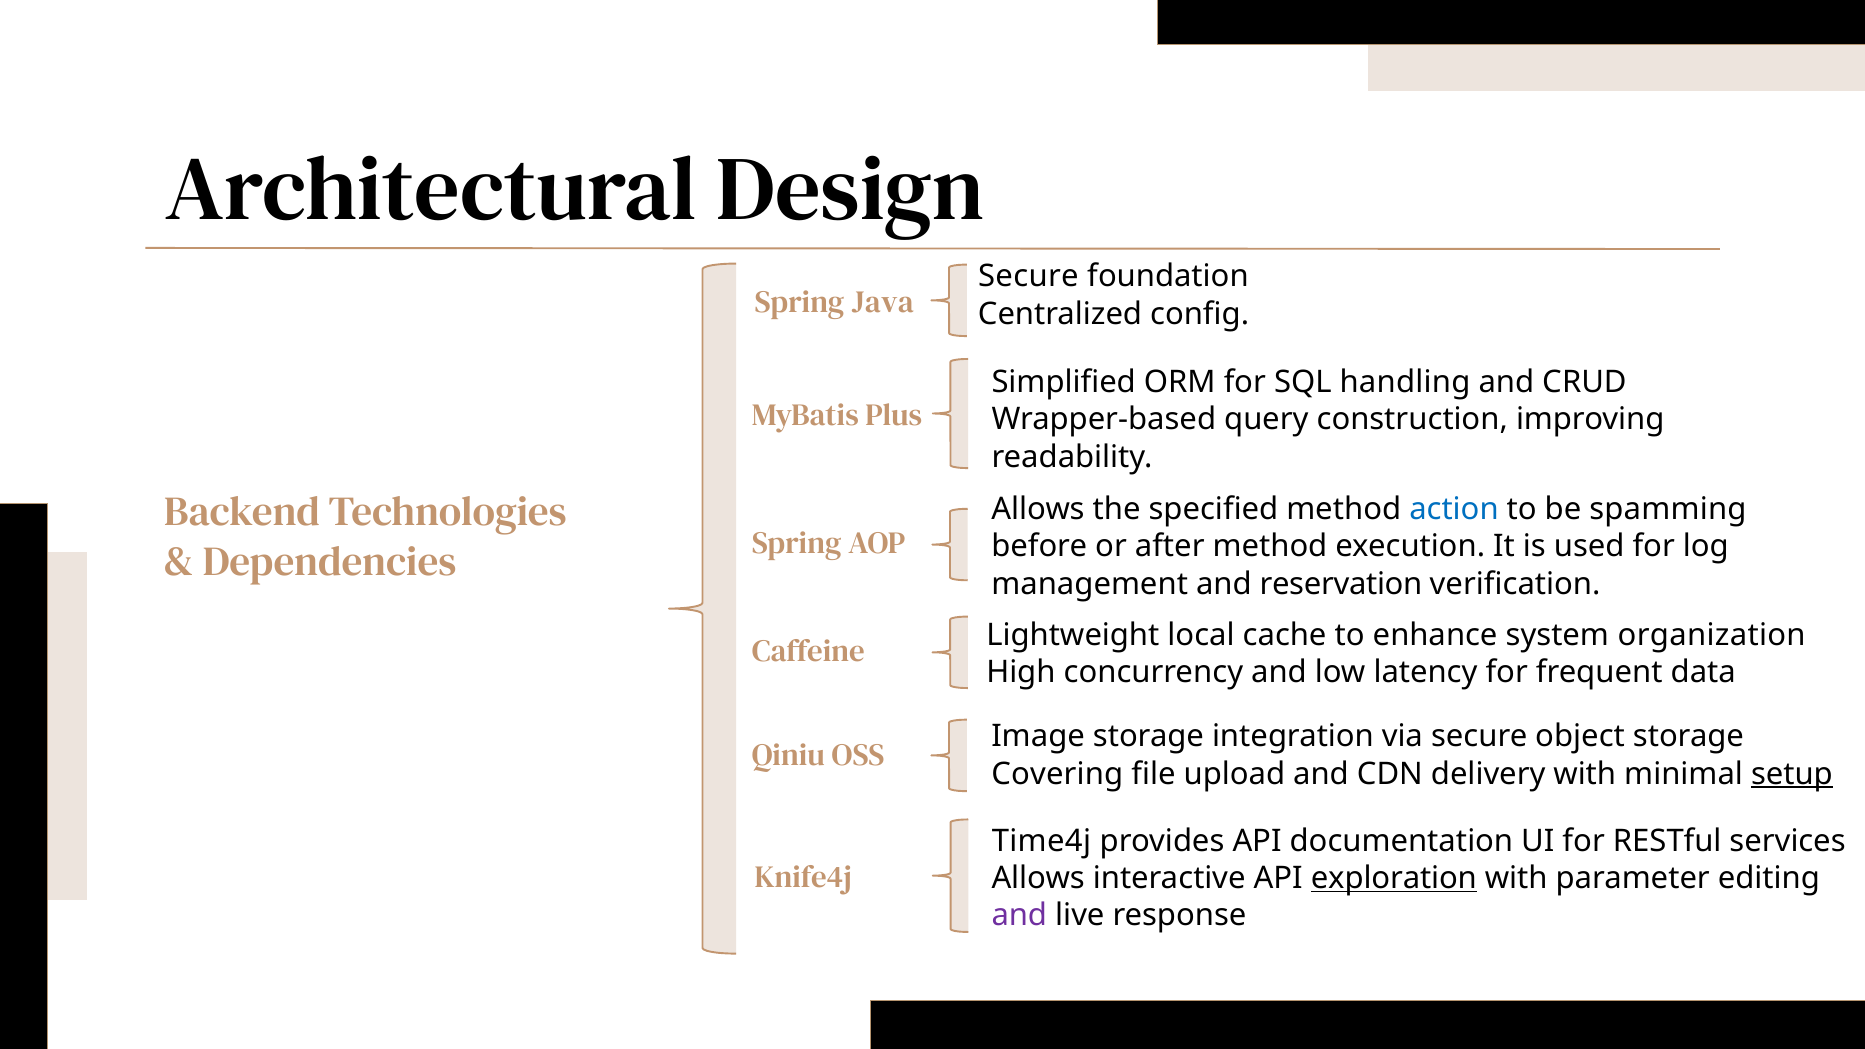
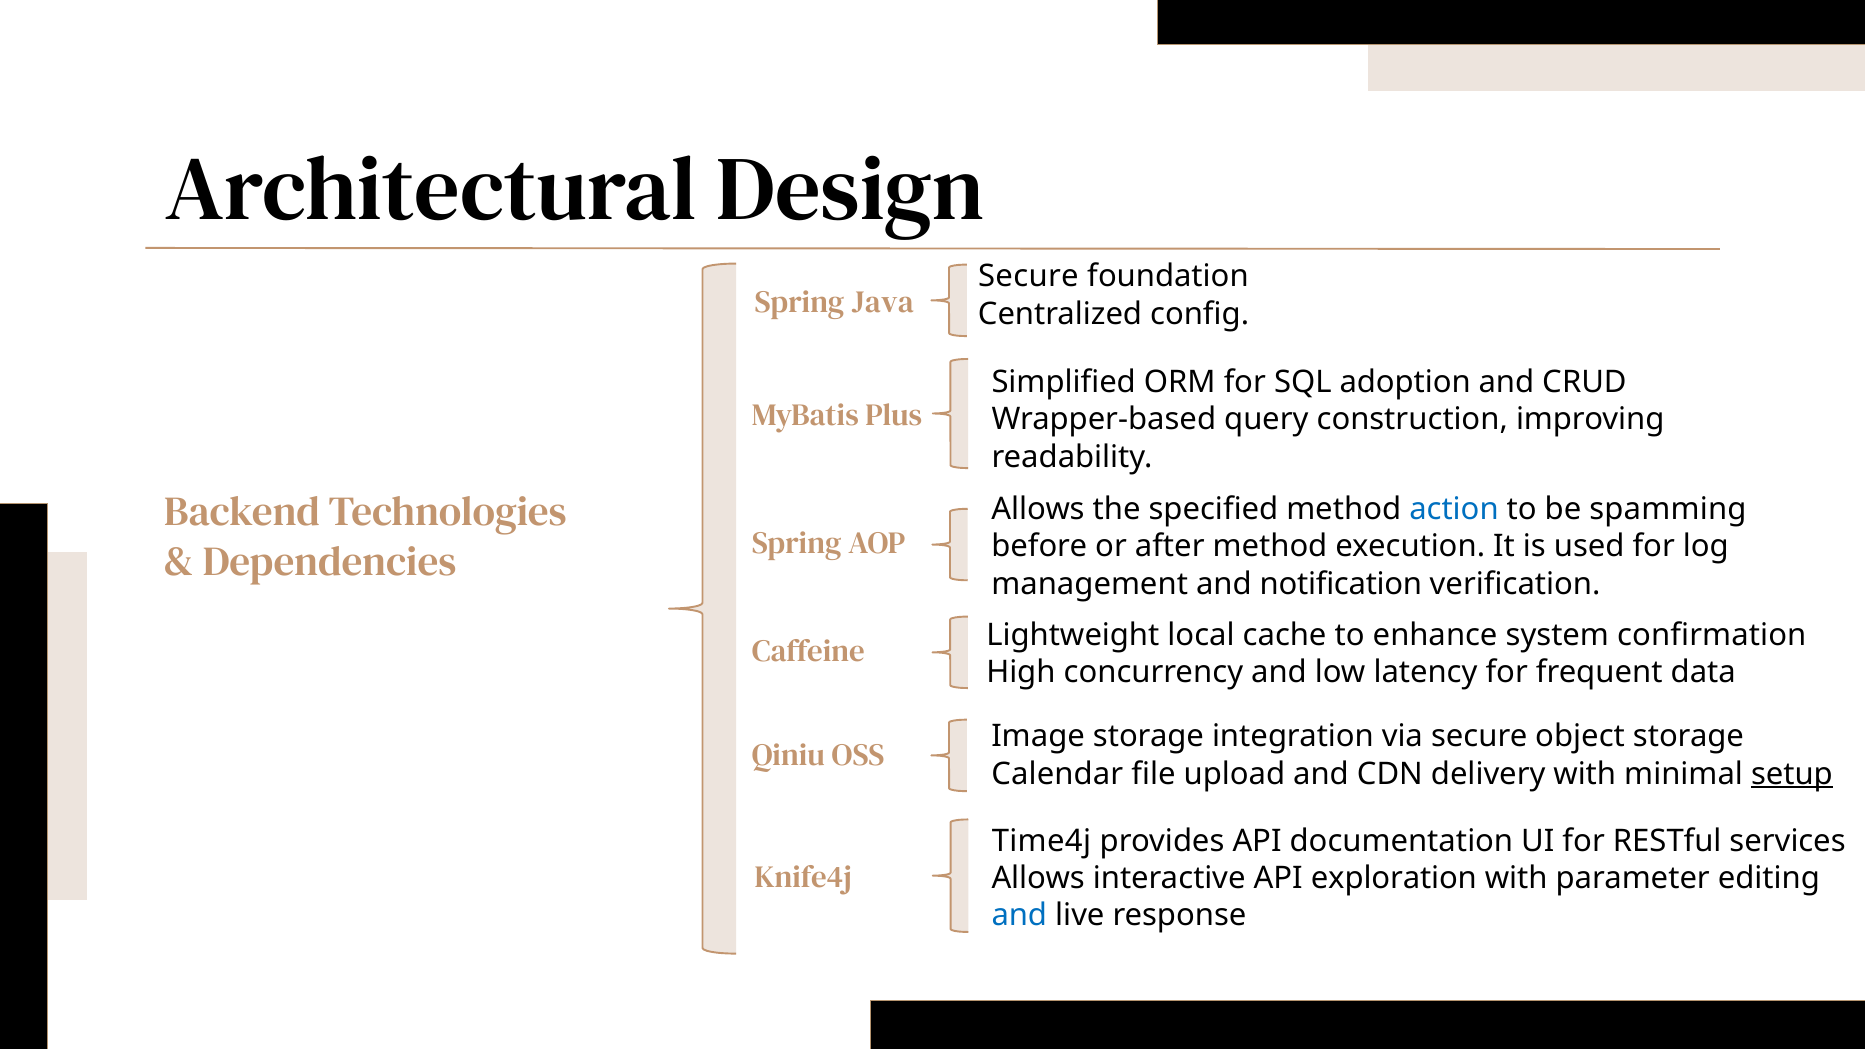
handling: handling -> adoption (1405, 382)
reservation: reservation -> notification (1341, 584)
organization: organization -> confirmation (1712, 635)
Covering: Covering -> Calendar (1057, 774)
exploration underline: present -> none (1394, 878)
and colour: purple -> blue (1019, 915)
